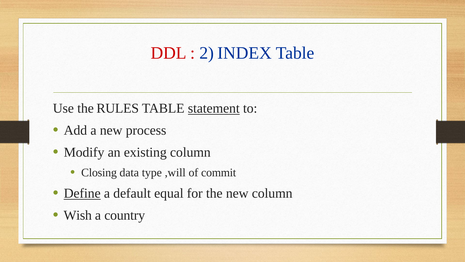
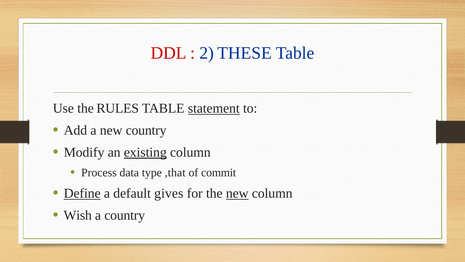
INDEX: INDEX -> THESE (245, 53)
new process: process -> country (146, 130)
existing underline: none -> present (145, 152)
Closing: Closing -> Process (99, 172)
,will: ,will -> ,that (175, 172)
equal: equal -> gives (169, 193)
new underline: none -> present (237, 193)
